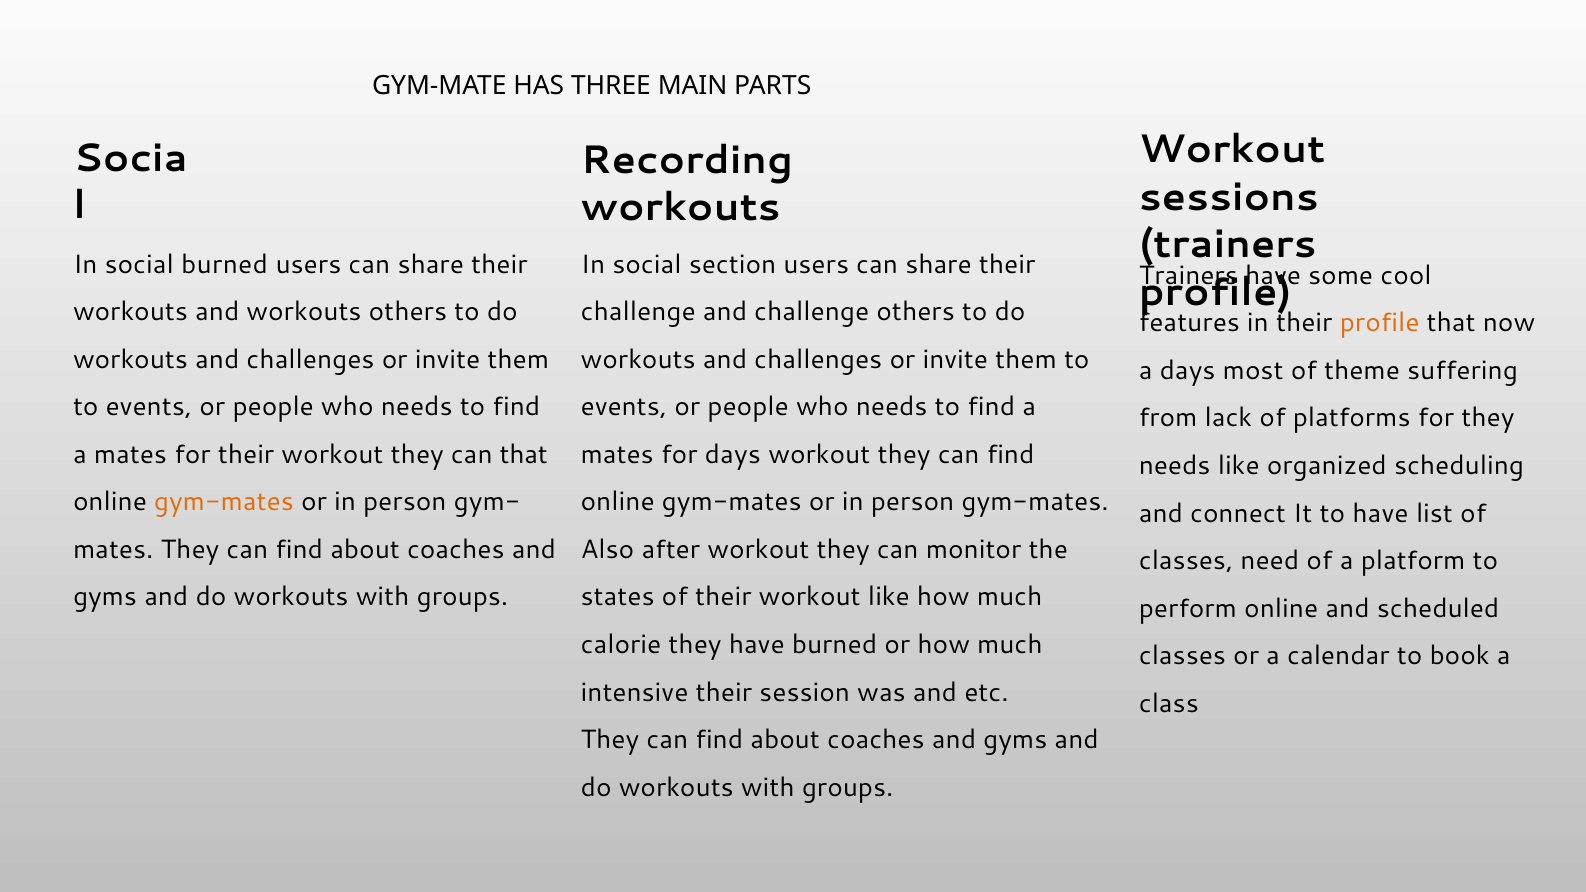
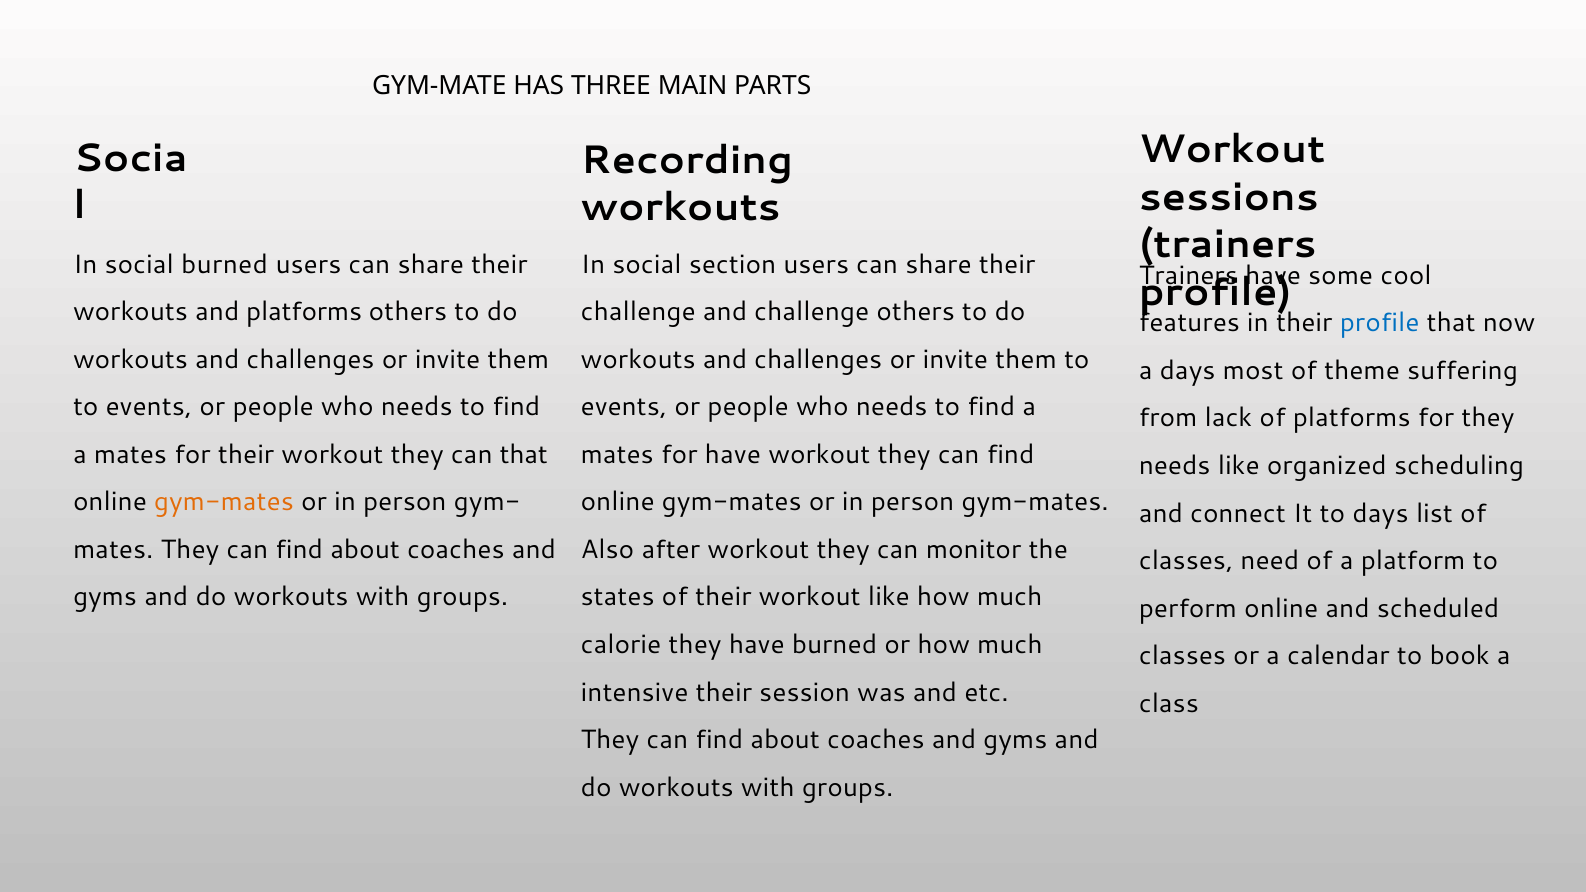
and workouts: workouts -> platforms (304, 312)
profile colour: orange -> blue (1380, 323)
for days: days -> have (733, 455)
to have: have -> days (1380, 513)
